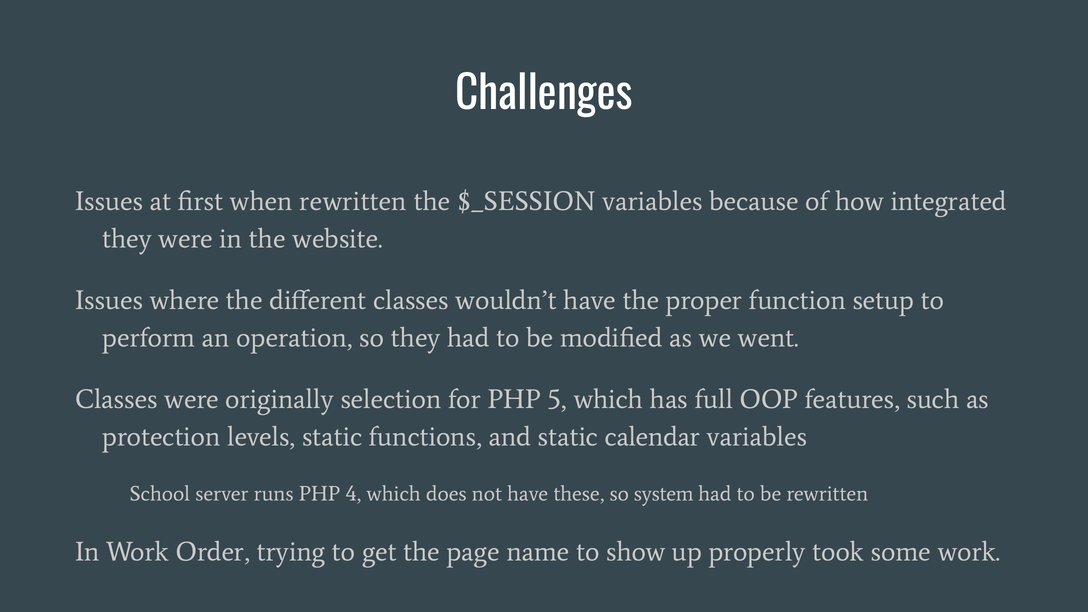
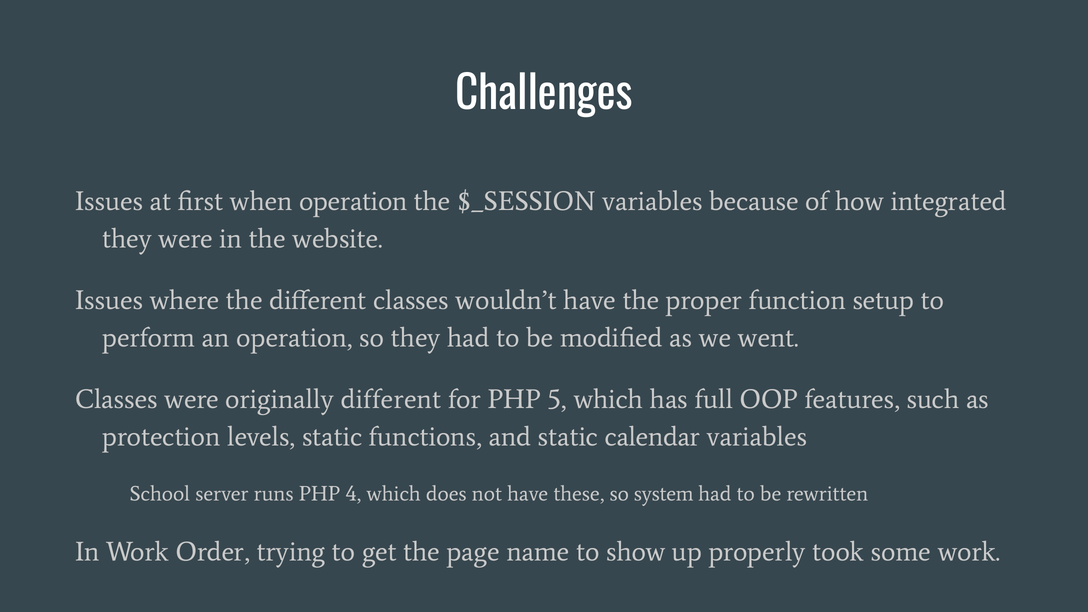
when rewritten: rewritten -> operation (353, 201)
originally selection: selection -> different (391, 399)
